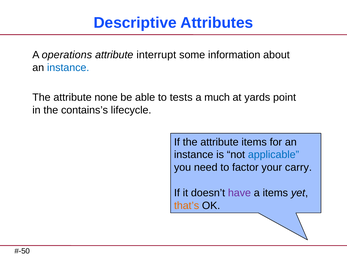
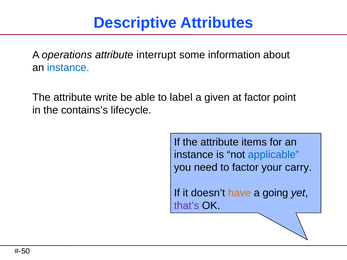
none: none -> write (106, 97)
tests: tests -> label (181, 97)
much: much -> given (217, 97)
at yards: yards -> factor (257, 97)
have colour: purple -> orange (239, 193)
a items: items -> going (275, 193)
that’s colour: orange -> purple (187, 206)
